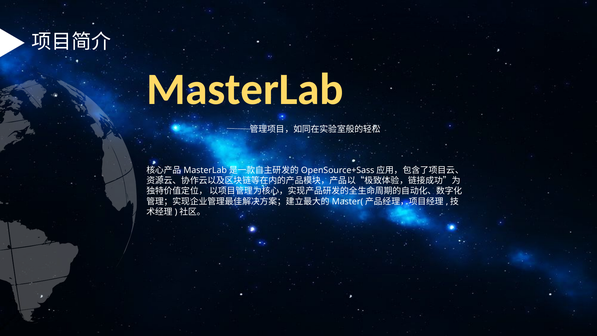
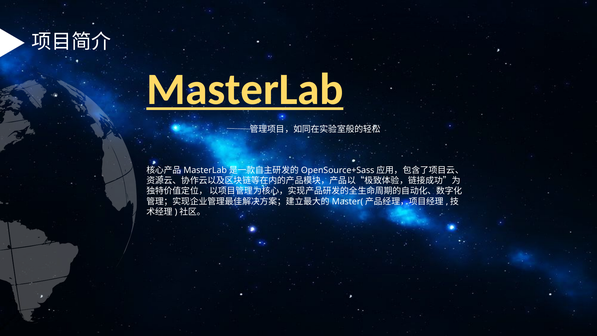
MasterLab underline: none -> present (245, 89)
